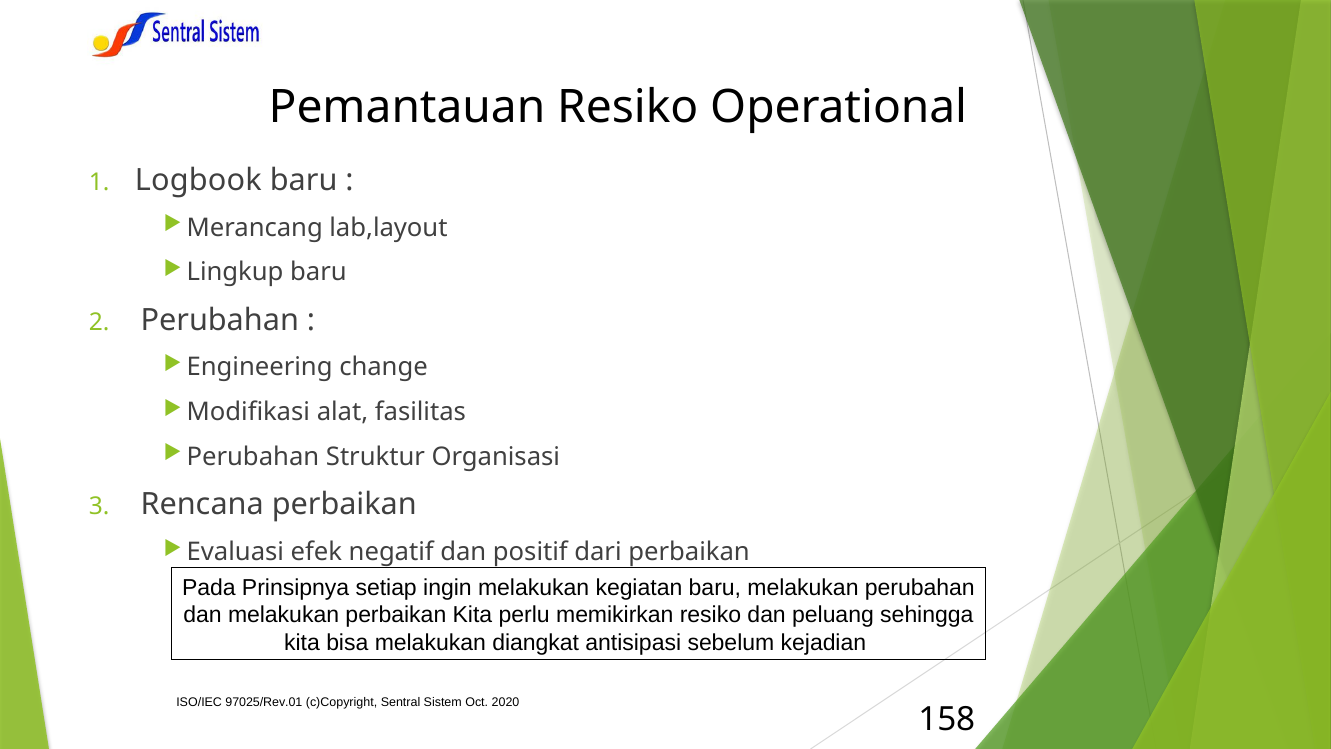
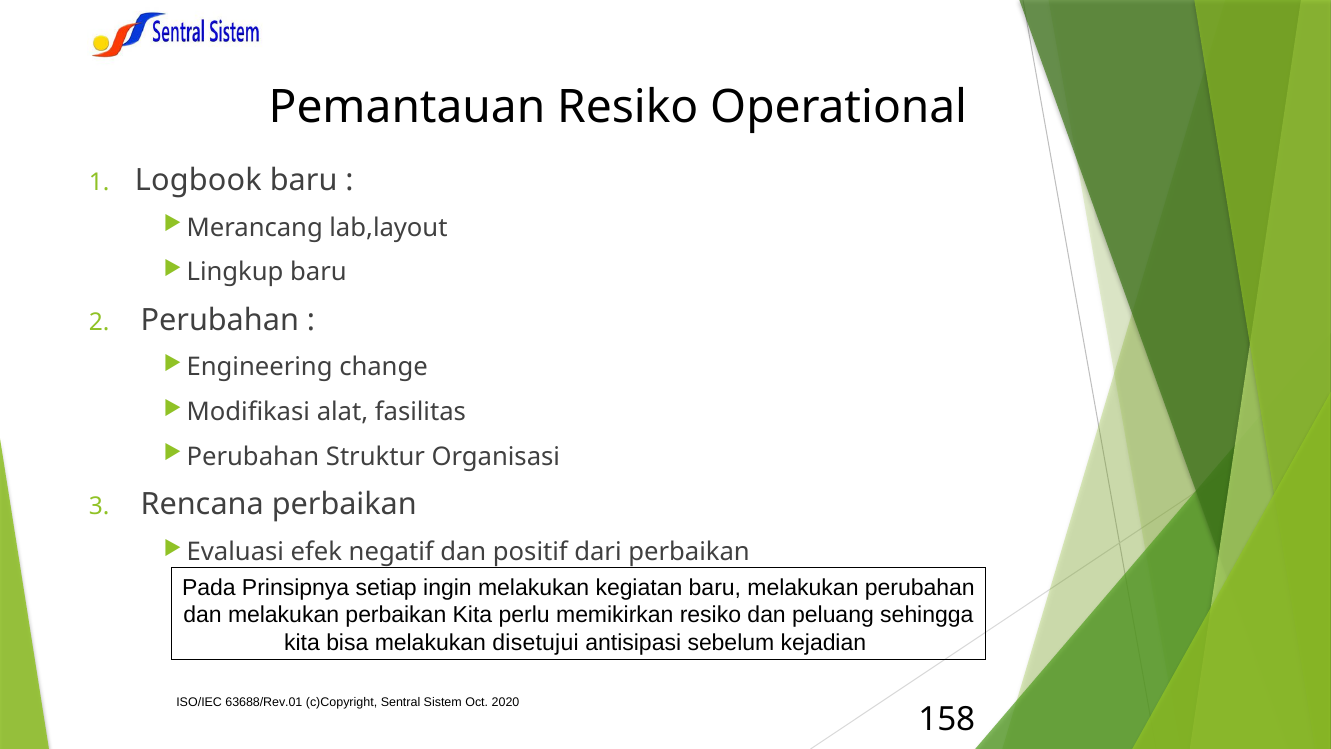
diangkat: diangkat -> disetujui (536, 643)
97025/Rev.01: 97025/Rev.01 -> 63688/Rev.01 (264, 702)
